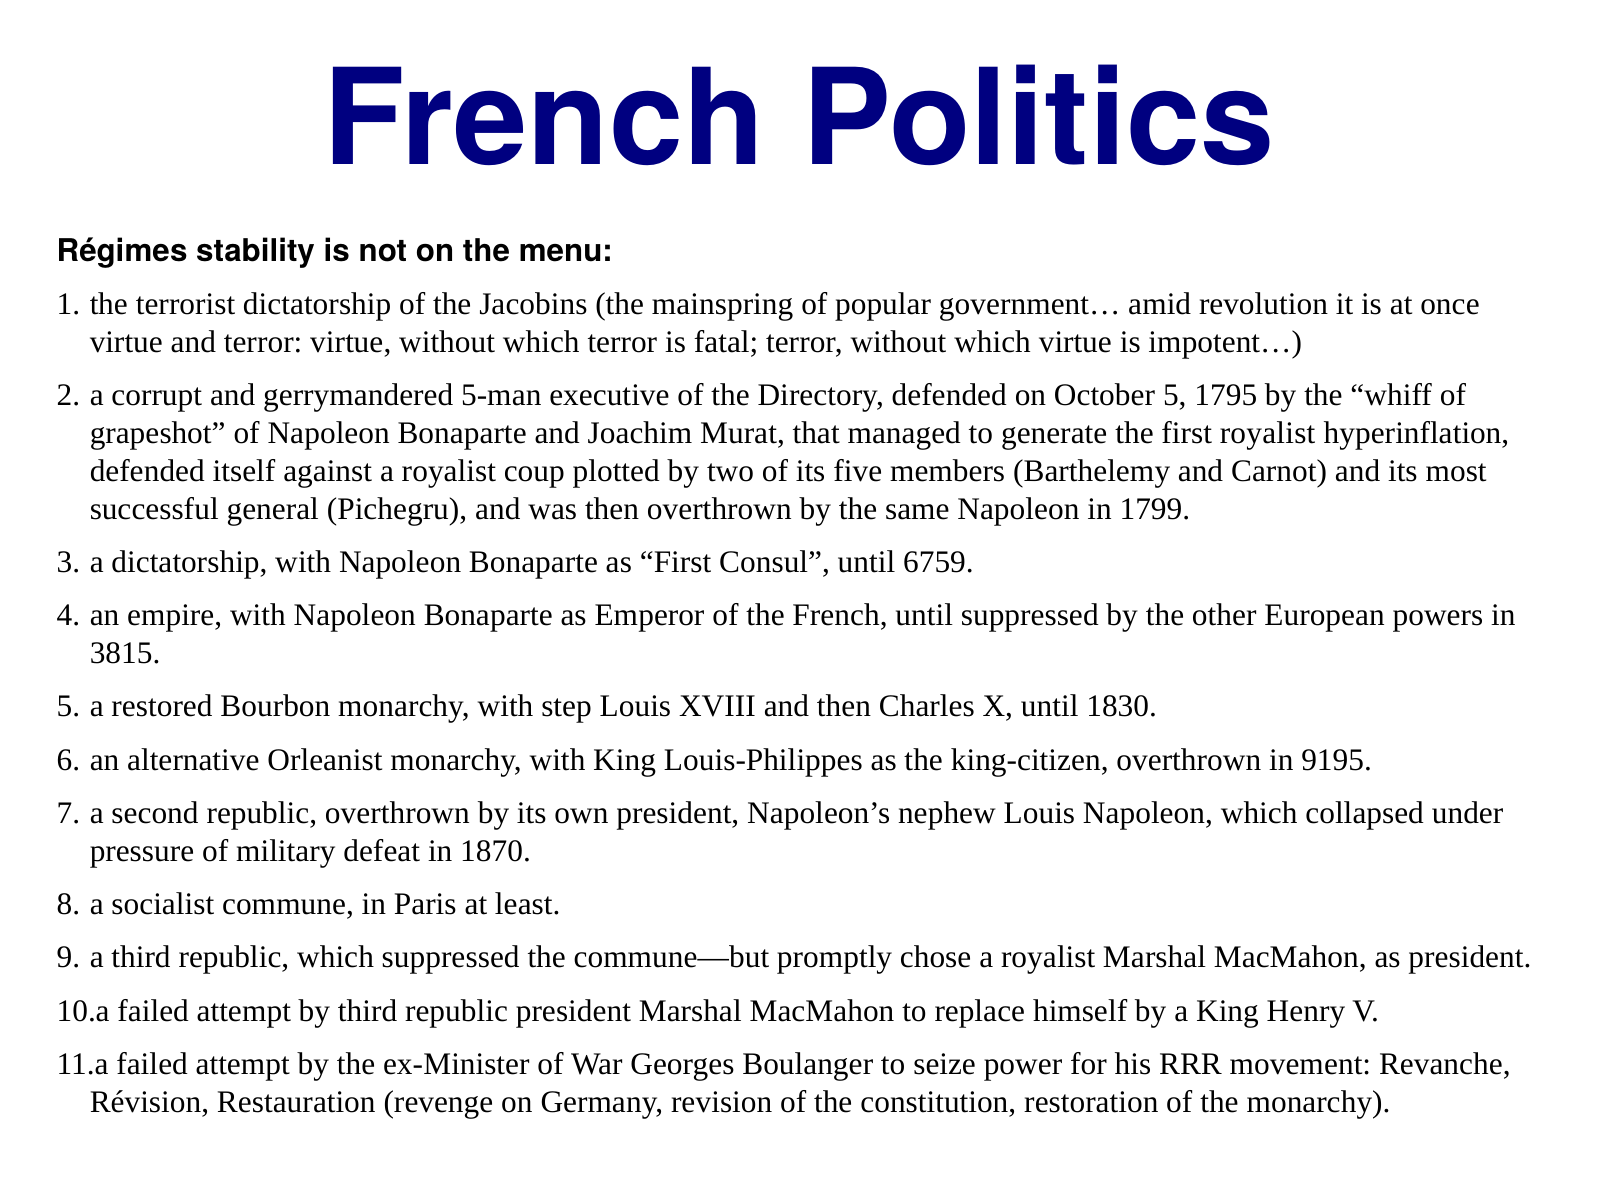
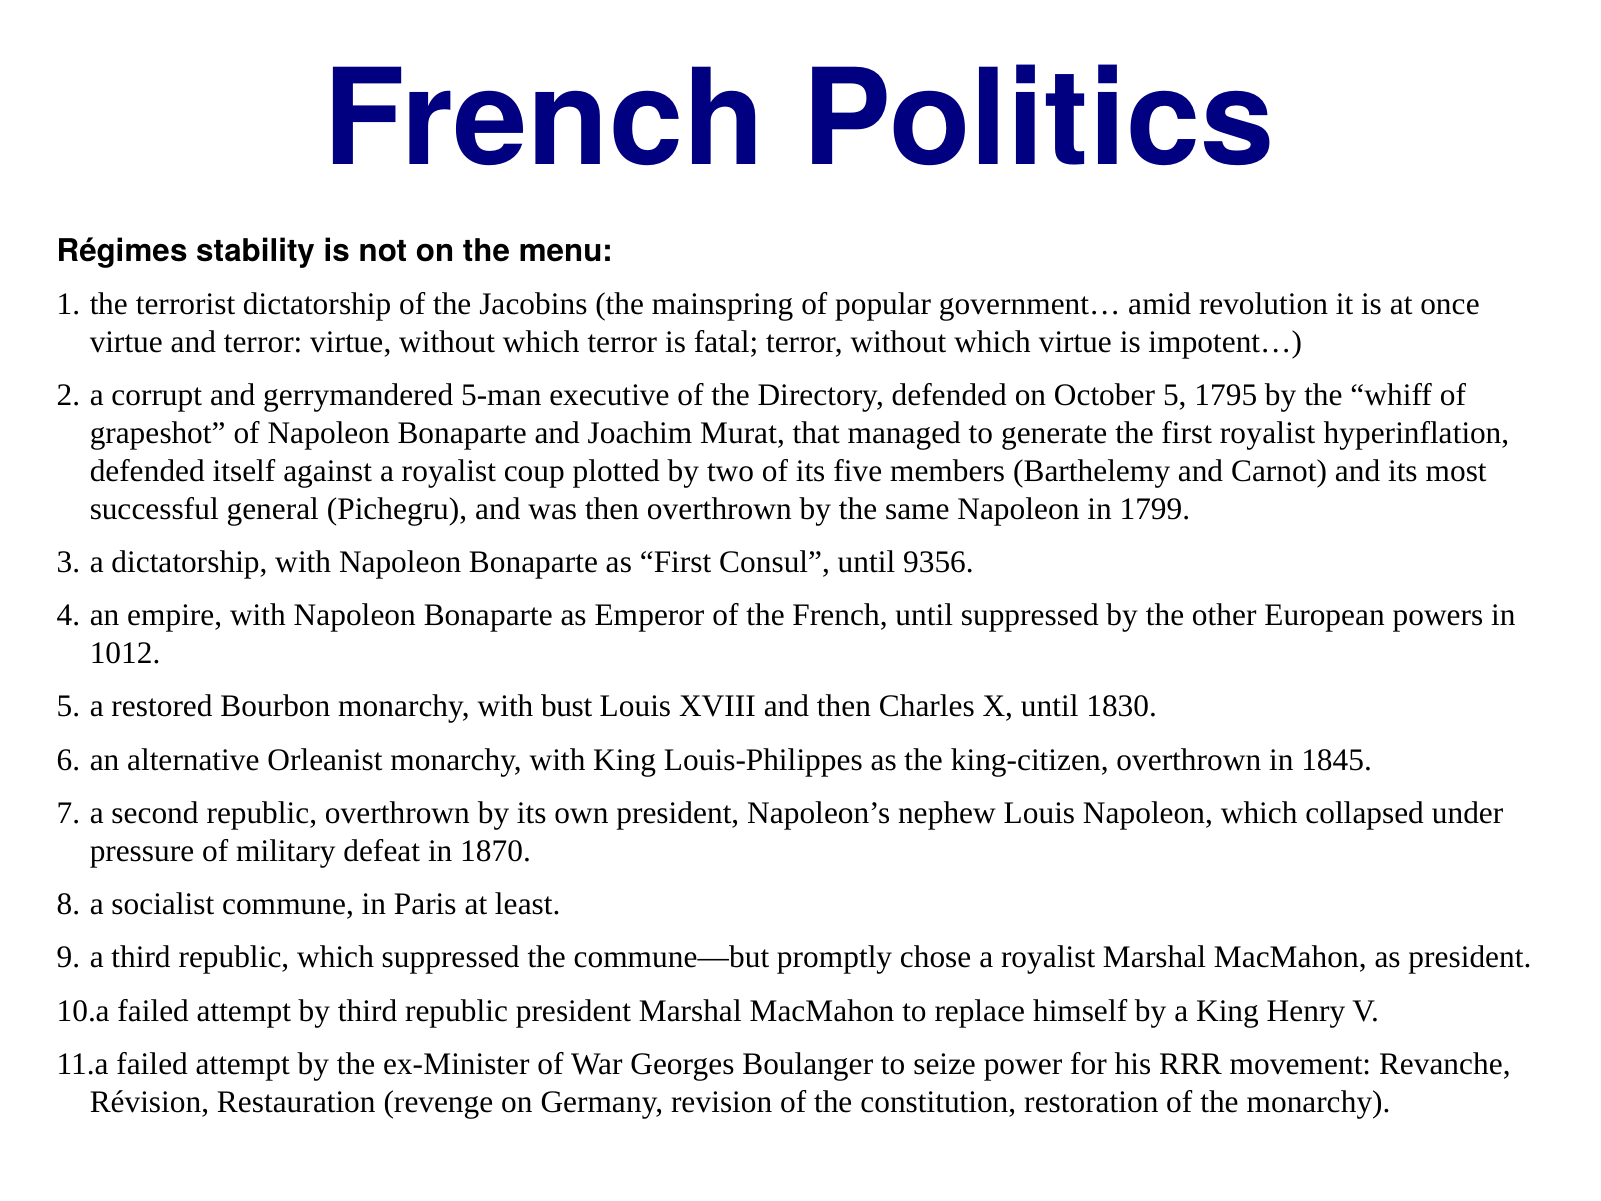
6759: 6759 -> 9356 (938, 562)
3815: 3815 -> 1012 (125, 653)
step: step -> bust (567, 706)
9195: 9195 -> 1845 (1337, 760)
